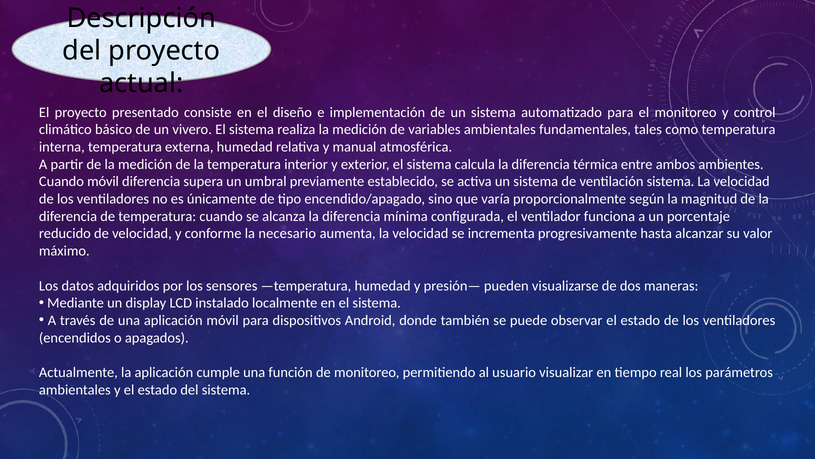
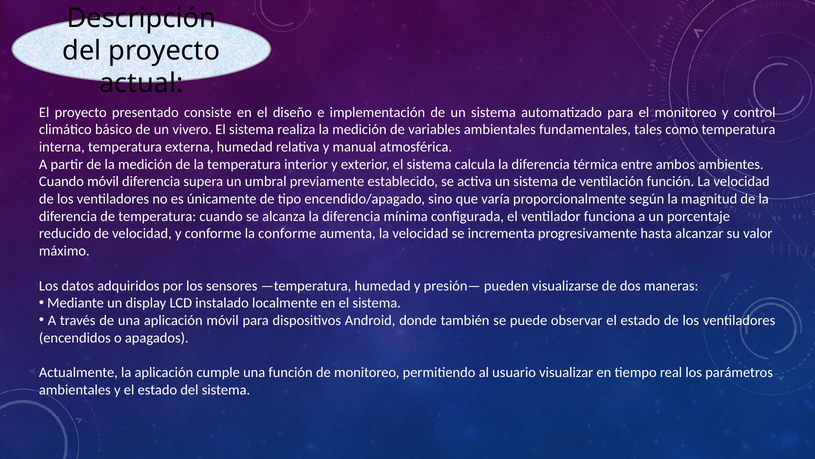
ventilación sistema: sistema -> función (670, 181)
la necesario: necesario -> conforme (287, 233)
